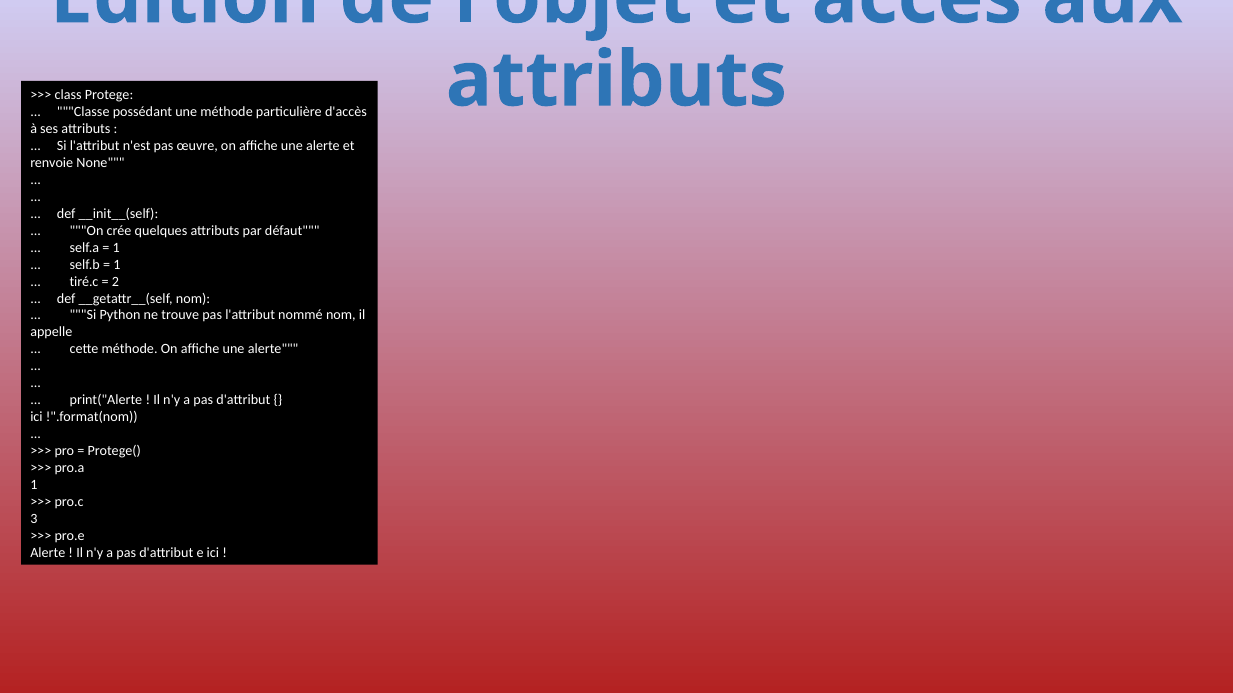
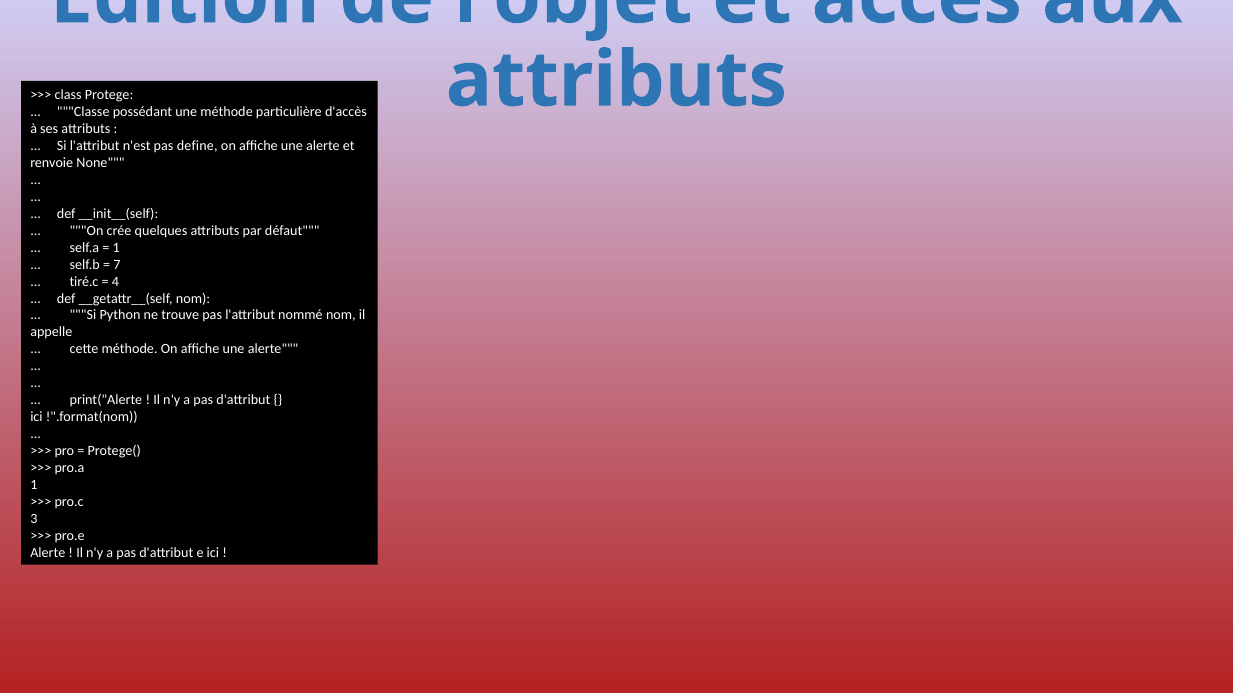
œuvre: œuvre -> define (197, 146)
1: 1 -> 7 (117, 265)
2: 2 -> 4 (115, 282)
